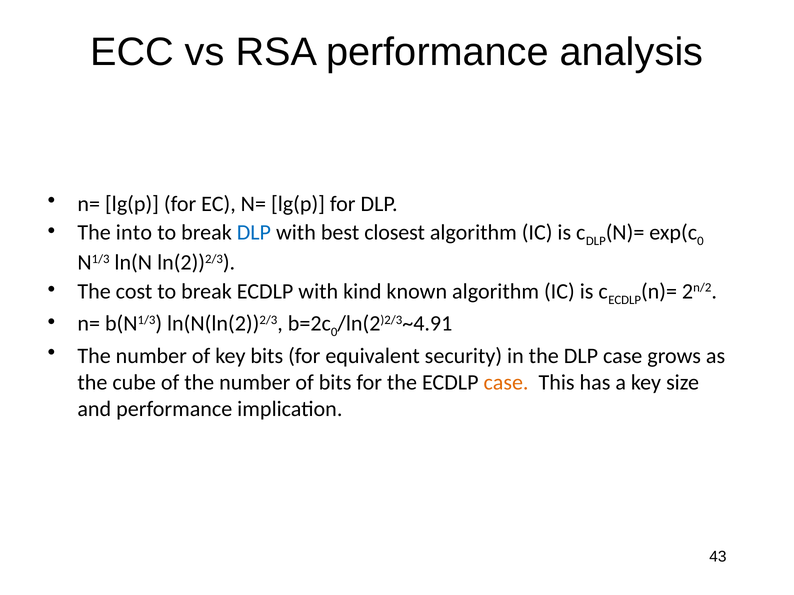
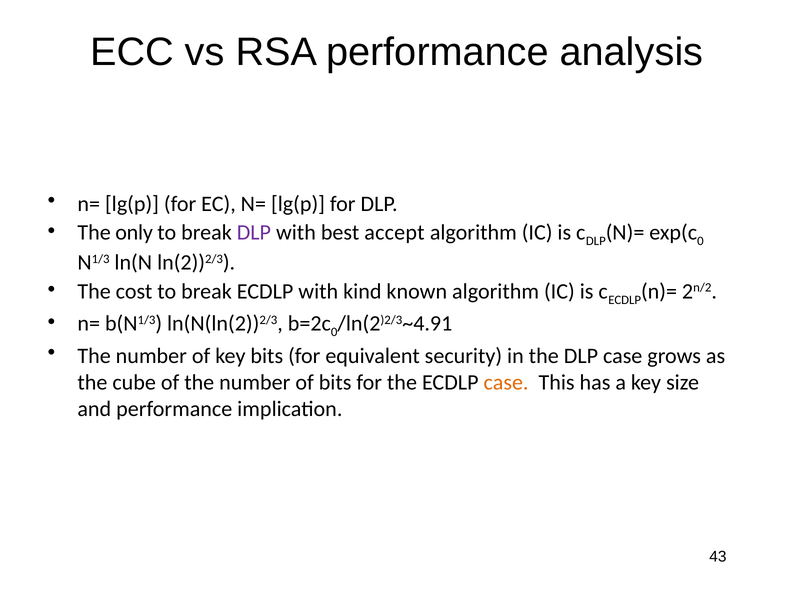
into: into -> only (134, 233)
DLP colour: blue -> purple (254, 233)
closest: closest -> accept (394, 233)
